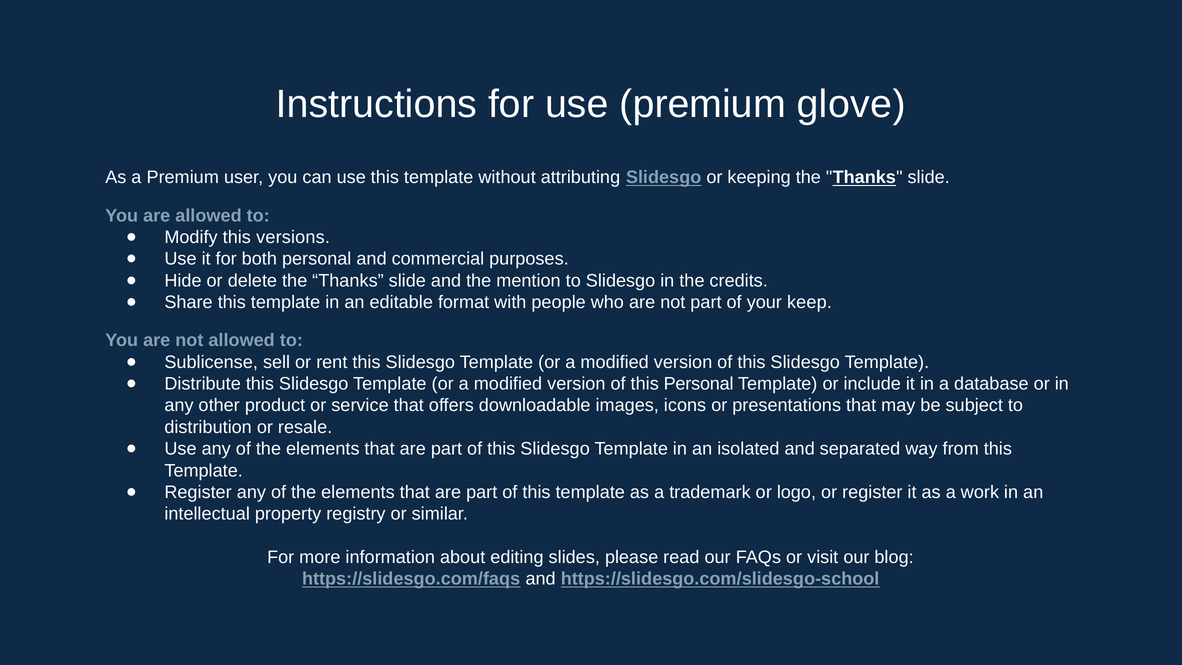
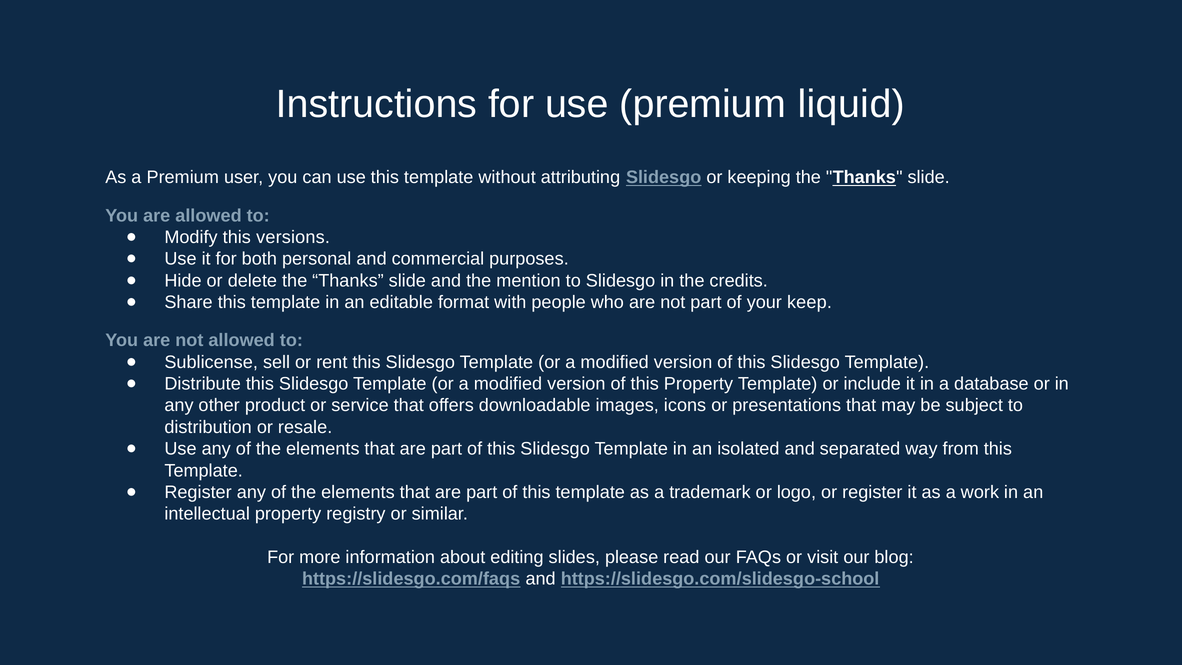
glove: glove -> liquid (851, 104)
this Personal: Personal -> Property (698, 384)
